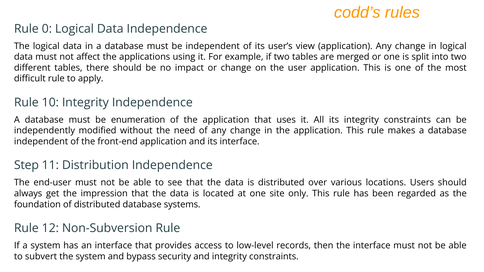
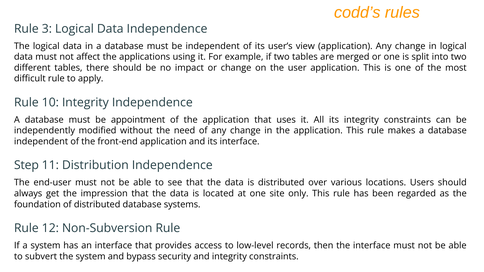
0: 0 -> 3 (47, 29)
enumeration: enumeration -> appointment (138, 120)
